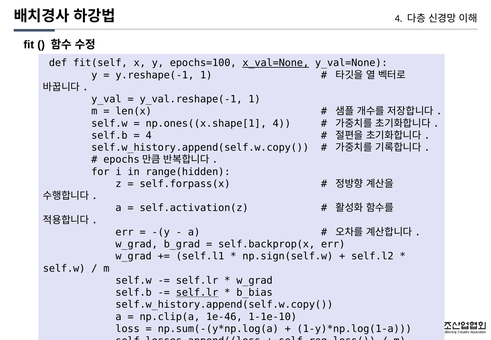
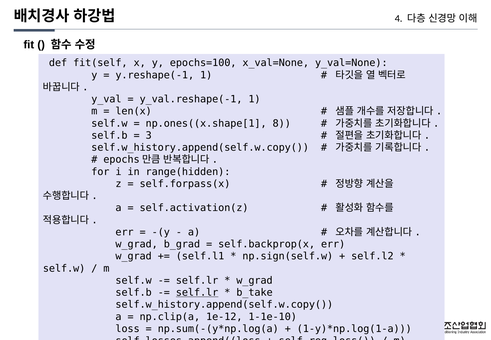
x_val=None underline: present -> none (276, 63)
np.ones((x.shape[1 4: 4 -> 8 (282, 123)
4: 4 -> 3 (149, 135)
b_bias: b_bias -> b_take (255, 292)
1e-46: 1e-46 -> 1e-12 (224, 317)
